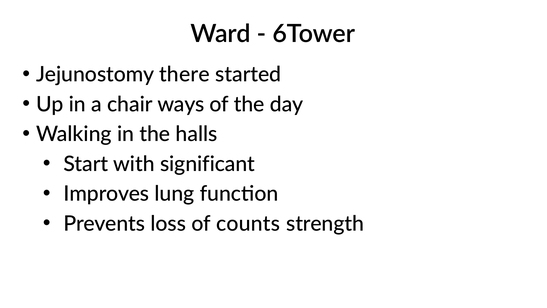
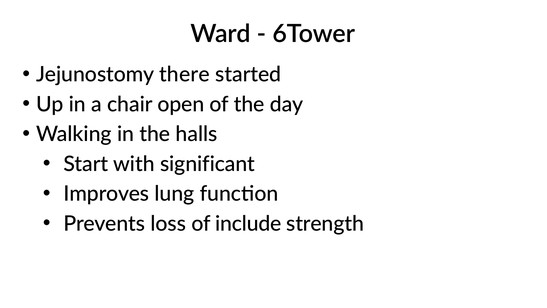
ways: ways -> open (181, 104)
counts: counts -> include (248, 223)
